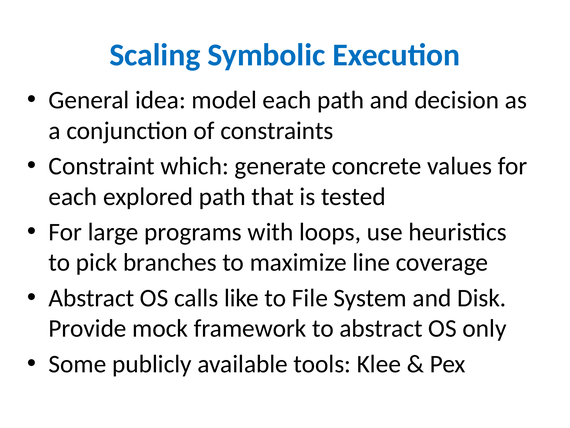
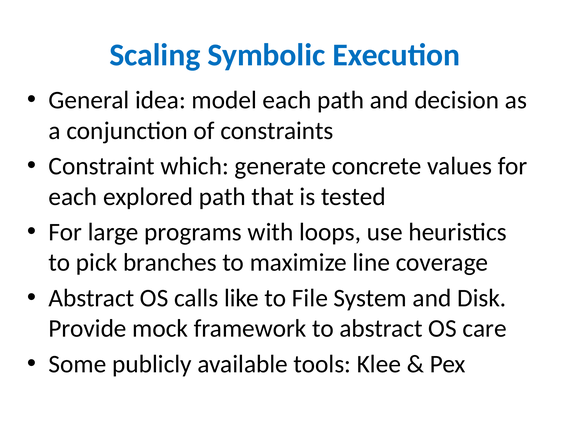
only: only -> care (485, 328)
